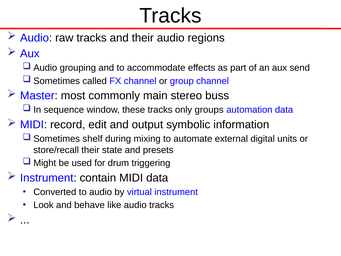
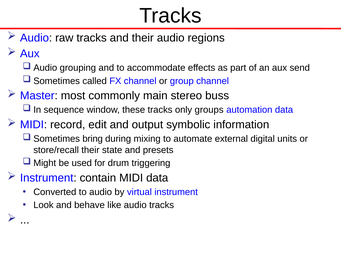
shelf: shelf -> bring (93, 139)
